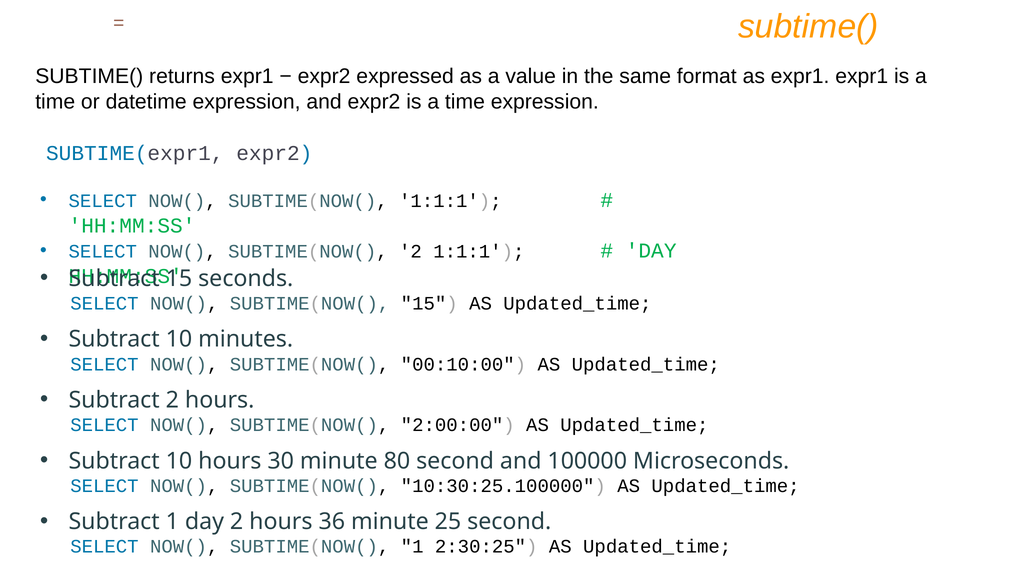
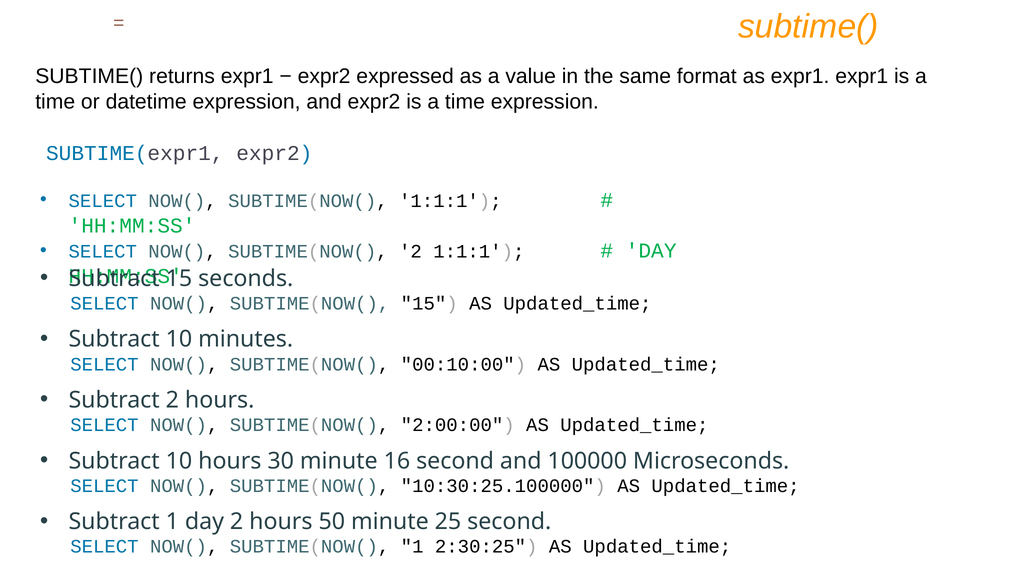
80: 80 -> 16 (397, 461)
36: 36 -> 50 (332, 521)
